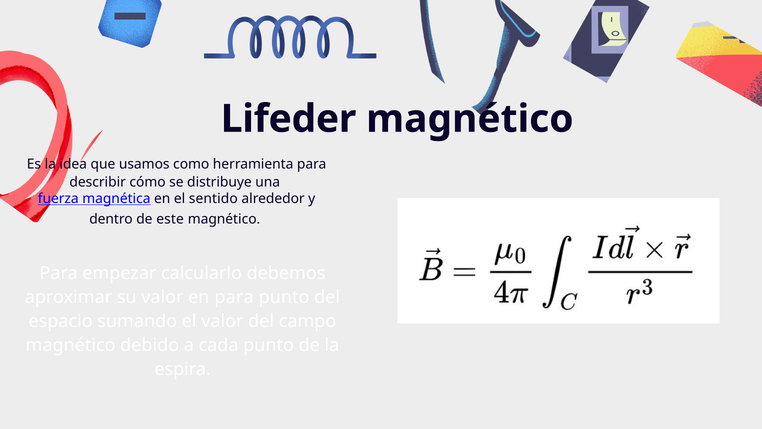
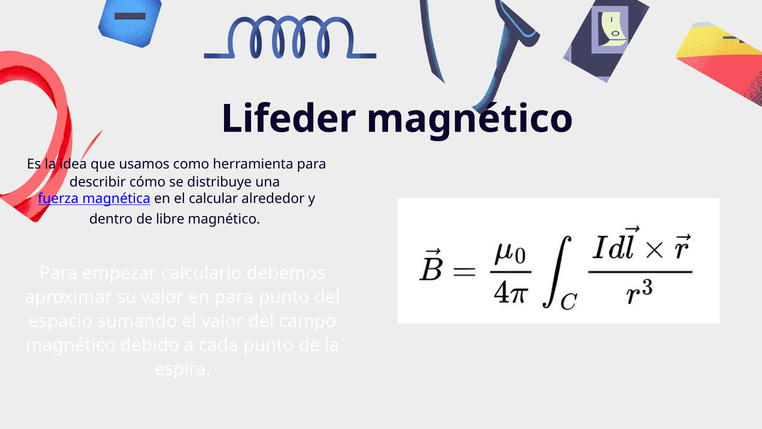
sentido: sentido -> calcular (213, 198)
este: este -> libre (170, 219)
